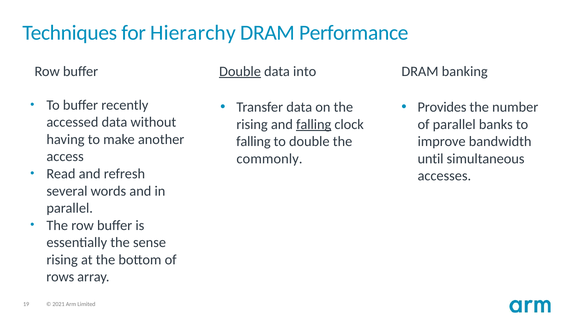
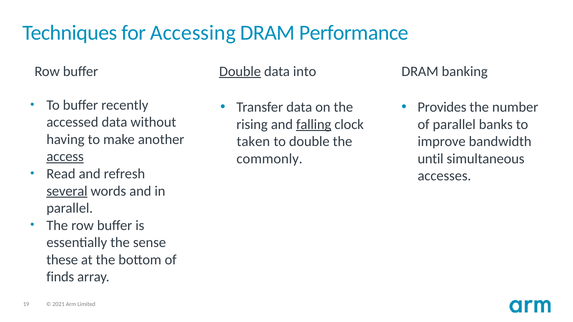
Hierarchy: Hierarchy -> Accessing (193, 33)
falling: falling -> taken (253, 142)
access underline: none -> present (65, 157)
several underline: none -> present (67, 191)
rising: rising -> these (62, 260)
rows: rows -> finds (60, 277)
